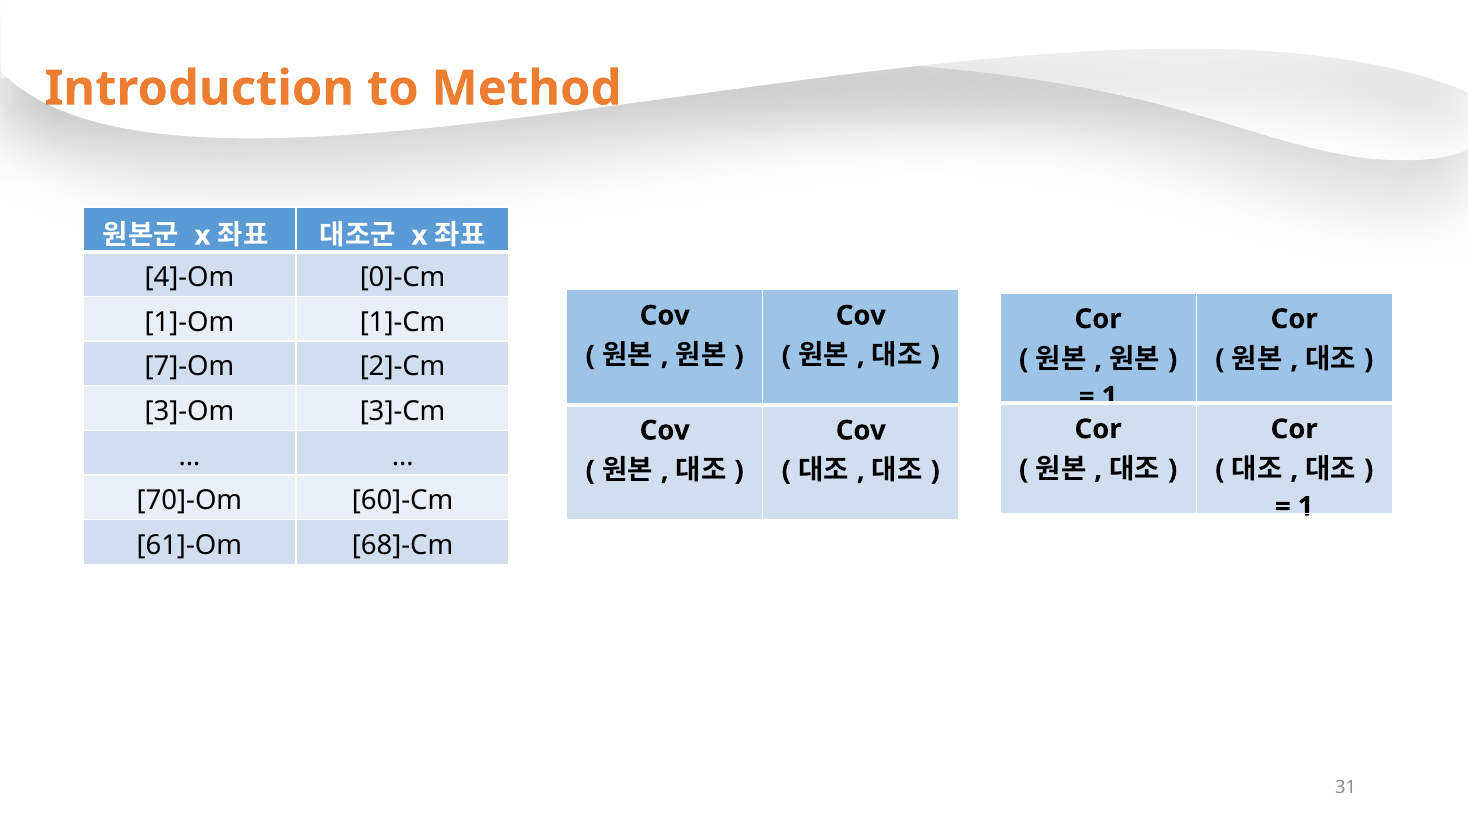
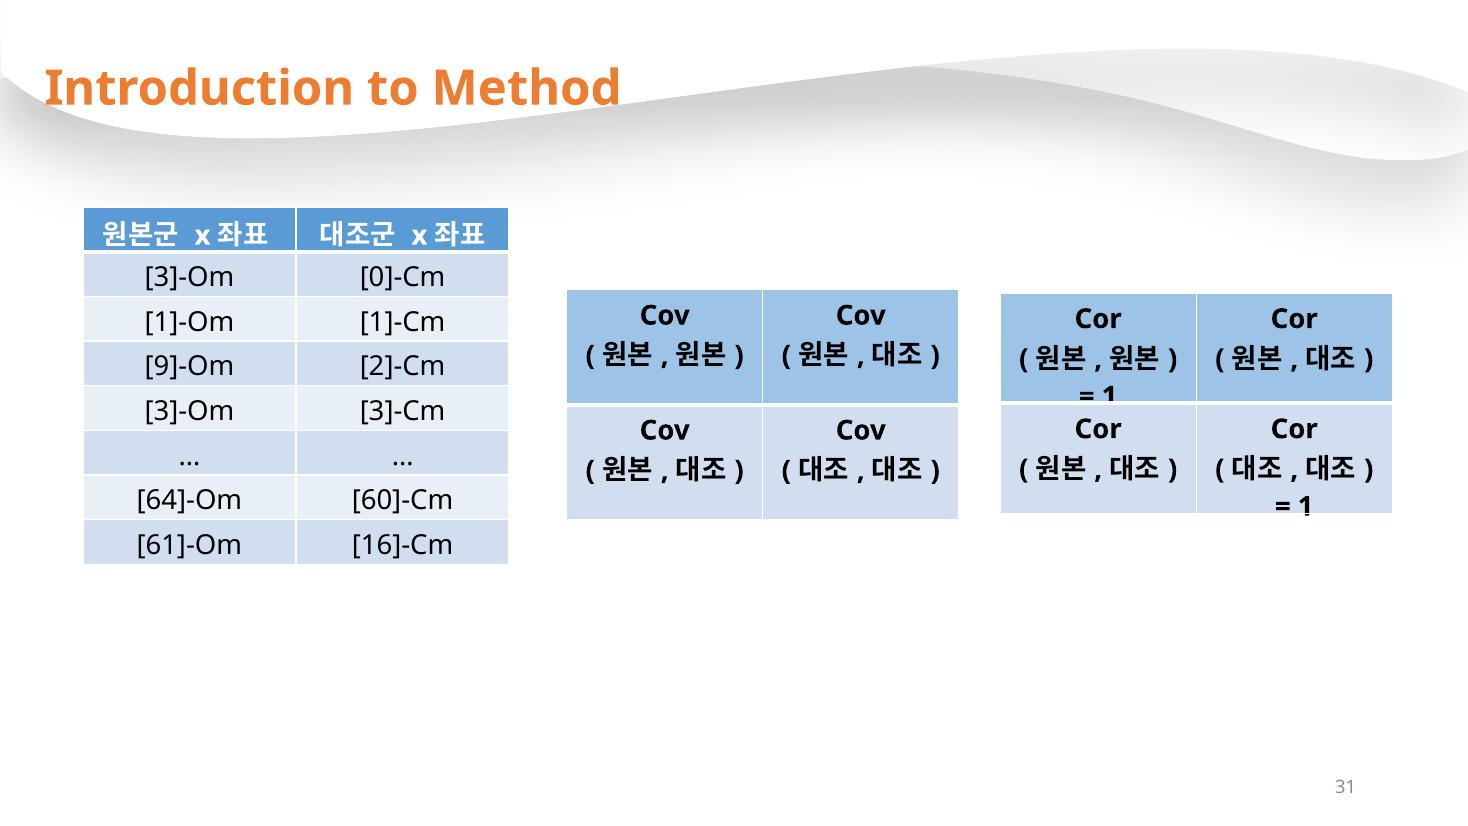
4]-Om: 4]-Om -> 3]-Om (189, 277)
7]-Om: 7]-Om -> 9]-Om (189, 367)
70]-Om: 70]-Om -> 64]-Om (189, 501)
68]-Cm: 68]-Cm -> 16]-Cm (403, 545)
